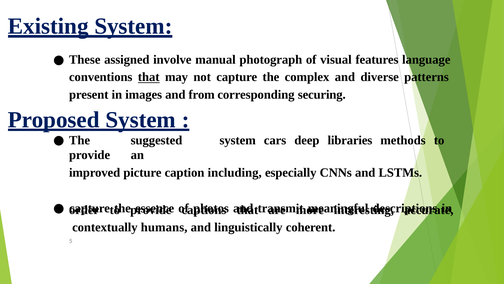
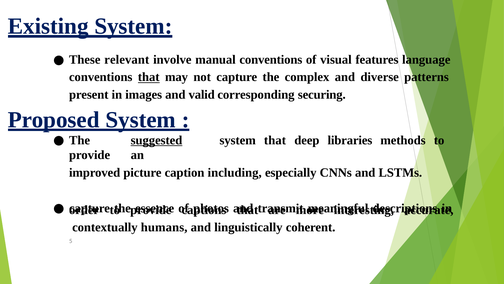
assigned: assigned -> relevant (127, 60)
manual photograph: photograph -> conventions (271, 60)
from: from -> valid (202, 94)
suggested underline: none -> present (156, 140)
system cars: cars -> that (275, 140)
